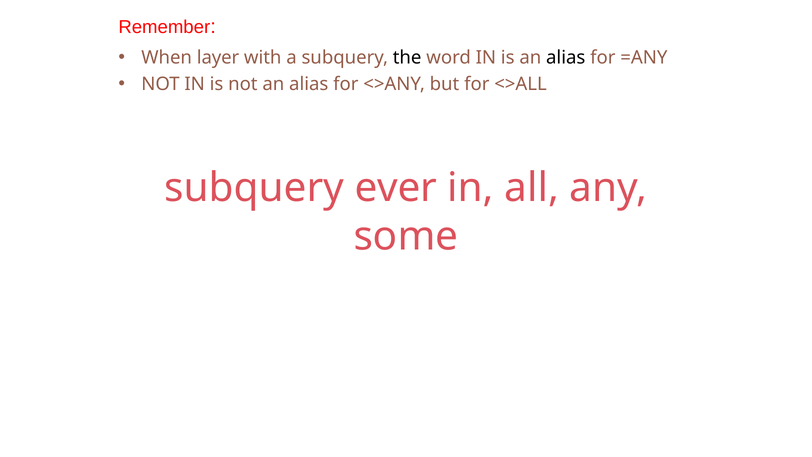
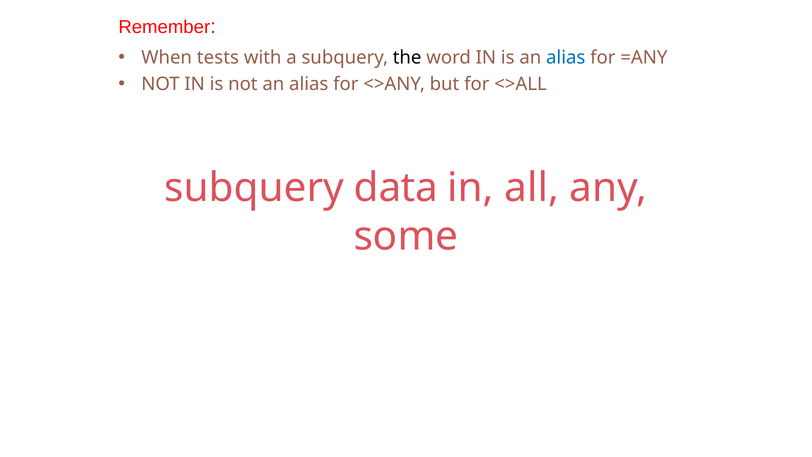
layer: layer -> tests (218, 58)
alias colour: black -> blue (566, 58)
ever: ever -> data (396, 188)
